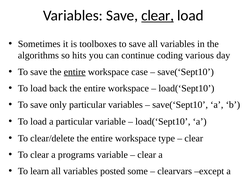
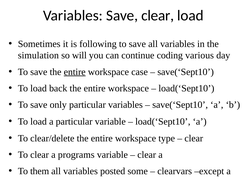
clear underline: present -> none (158, 16)
toolboxes: toolboxes -> following (98, 44)
algorithms: algorithms -> simulation (38, 55)
hits: hits -> will (79, 55)
learn: learn -> them (40, 171)
